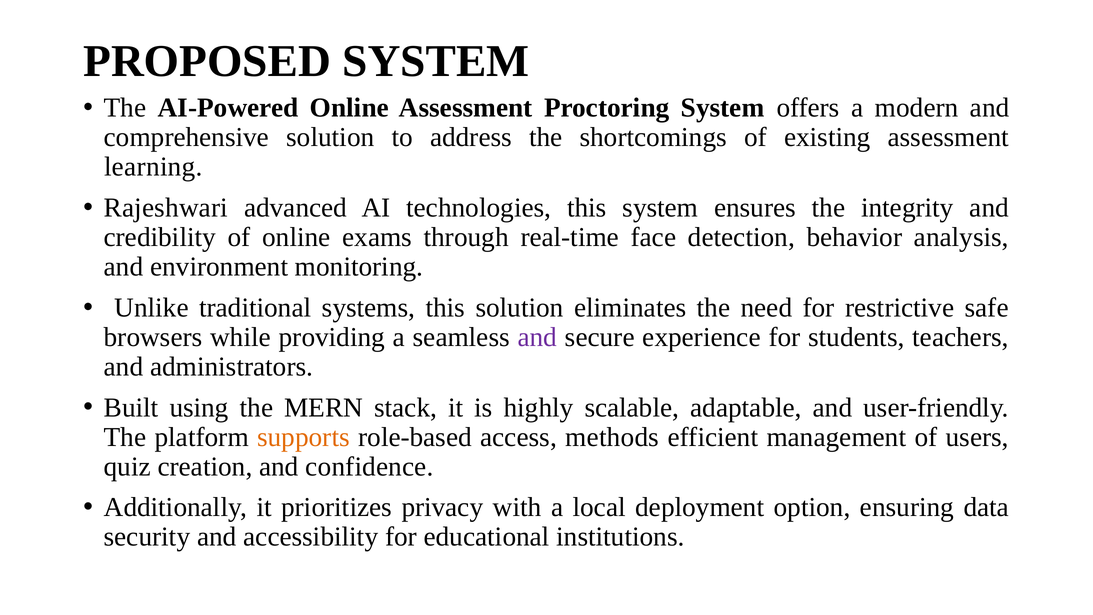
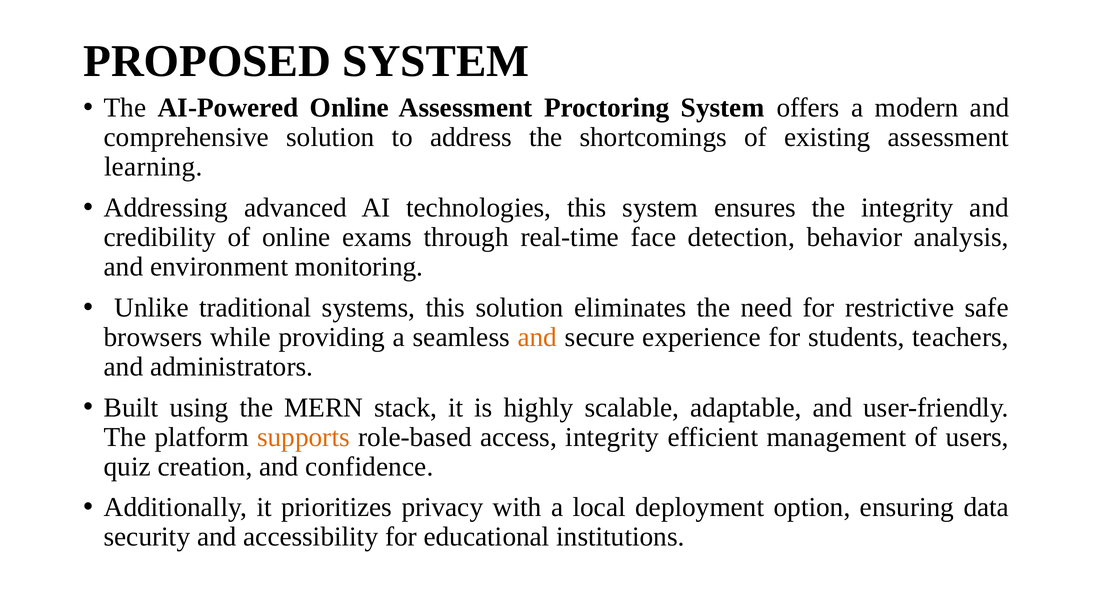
Rajeshwari: Rajeshwari -> Addressing (166, 208)
and colour: purple -> orange (537, 337)
access methods: methods -> integrity (612, 437)
